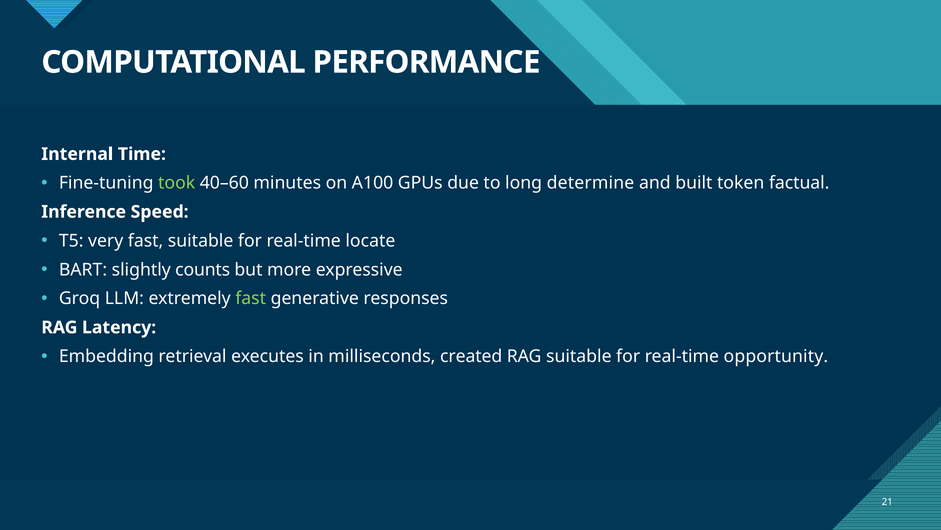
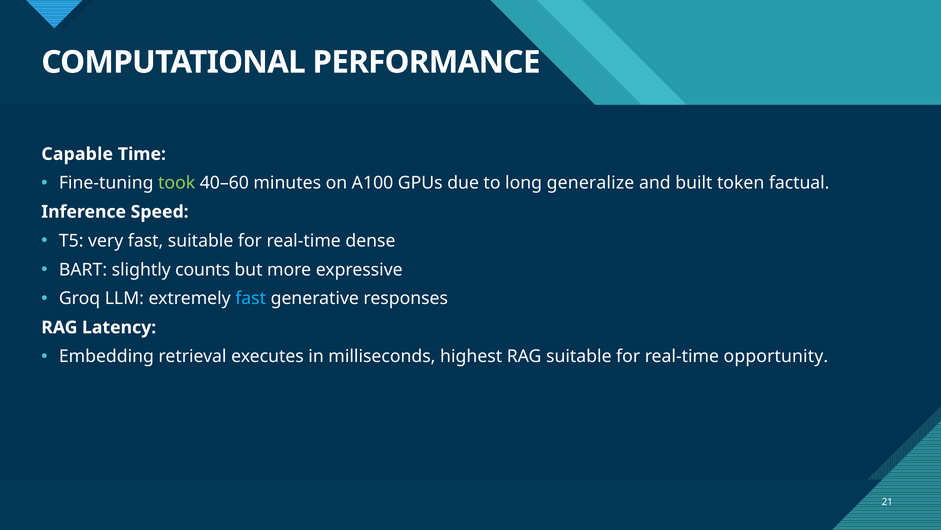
Internal: Internal -> Capable (77, 154)
determine: determine -> generalize (591, 183)
locate: locate -> dense (370, 240)
fast colour: light green -> light blue (251, 298)
created: created -> highest (471, 356)
